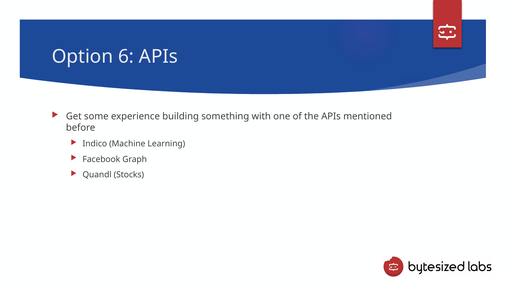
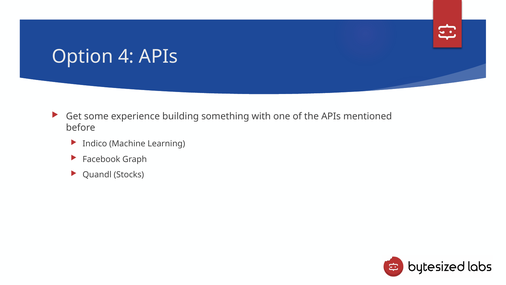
6: 6 -> 4 (126, 56)
